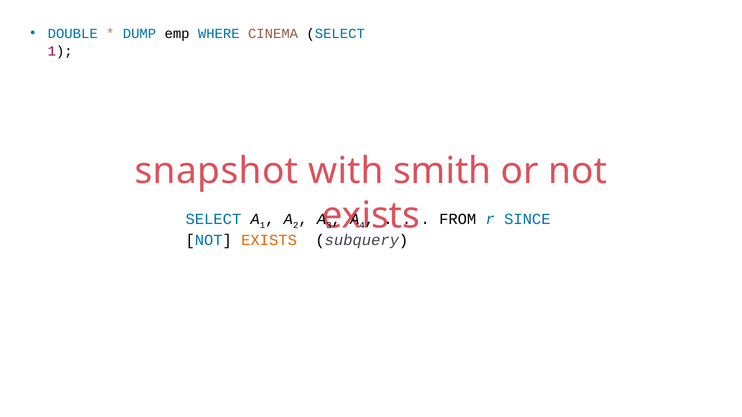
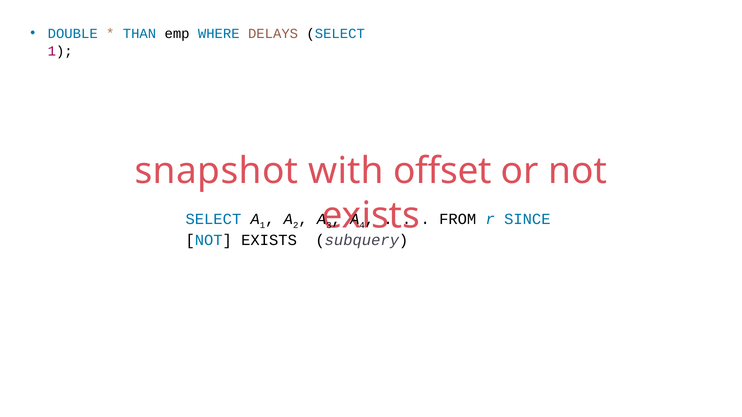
DUMP: DUMP -> THAN (139, 33)
CINEMA: CINEMA -> DELAYS (273, 33)
smith: smith -> offset (442, 171)
EXISTS colour: orange -> black (269, 240)
